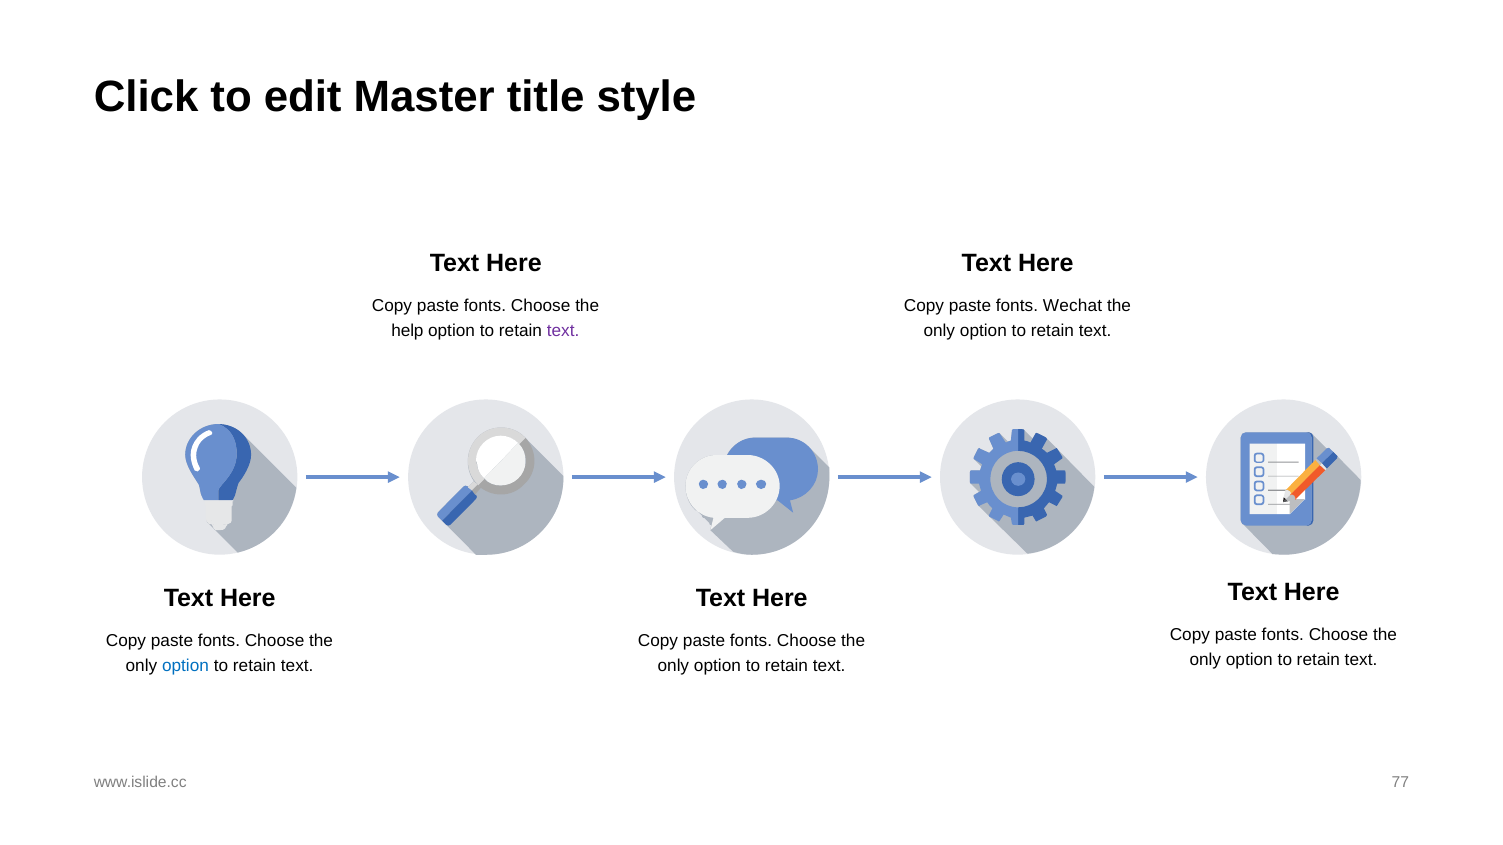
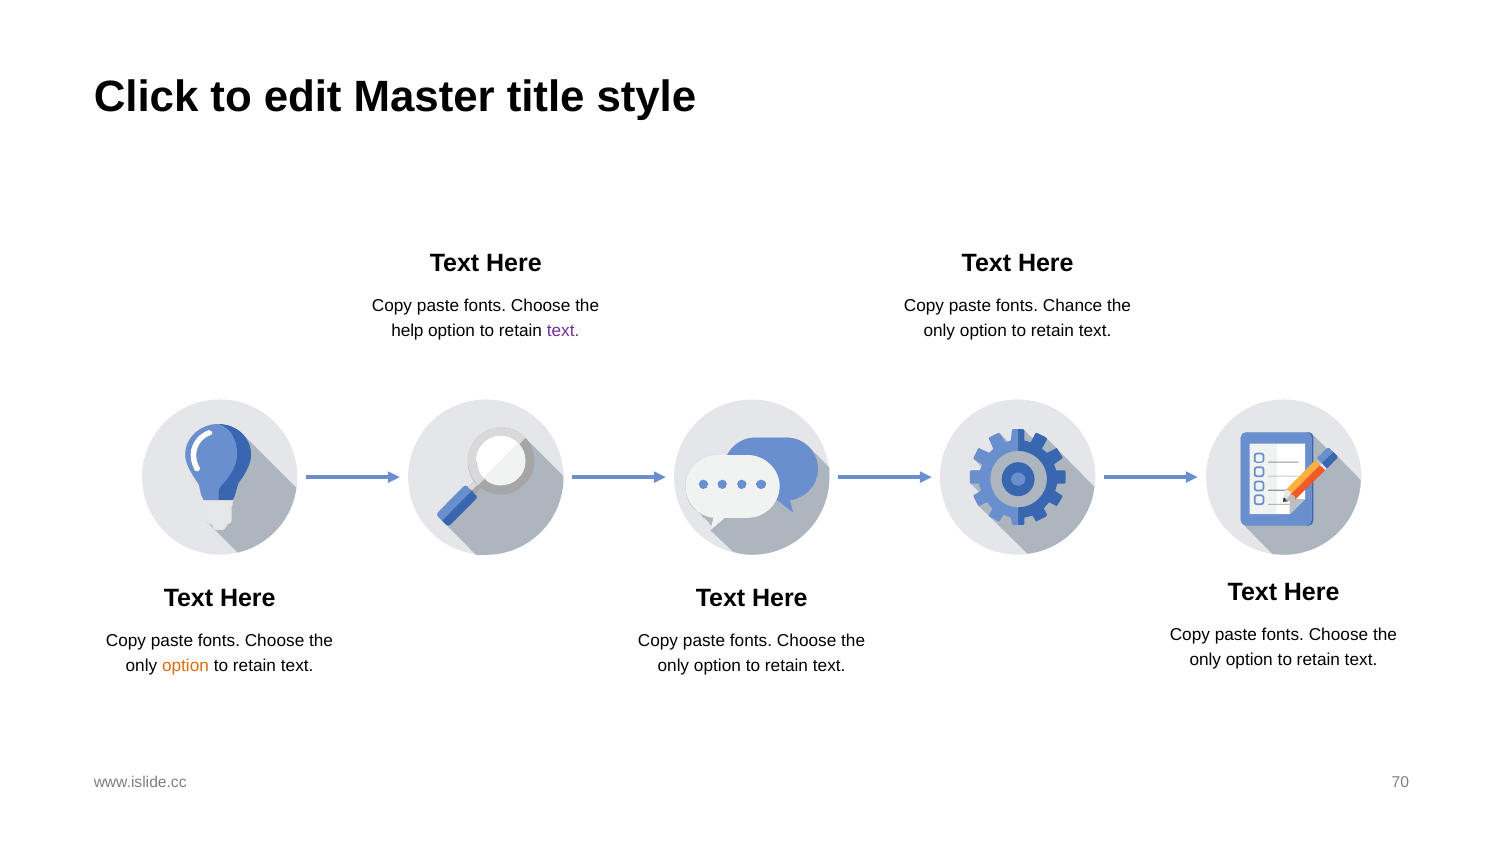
Wechat: Wechat -> Chance (1073, 306)
option colour: blue -> orange (185, 666)
77: 77 -> 70 (1400, 782)
